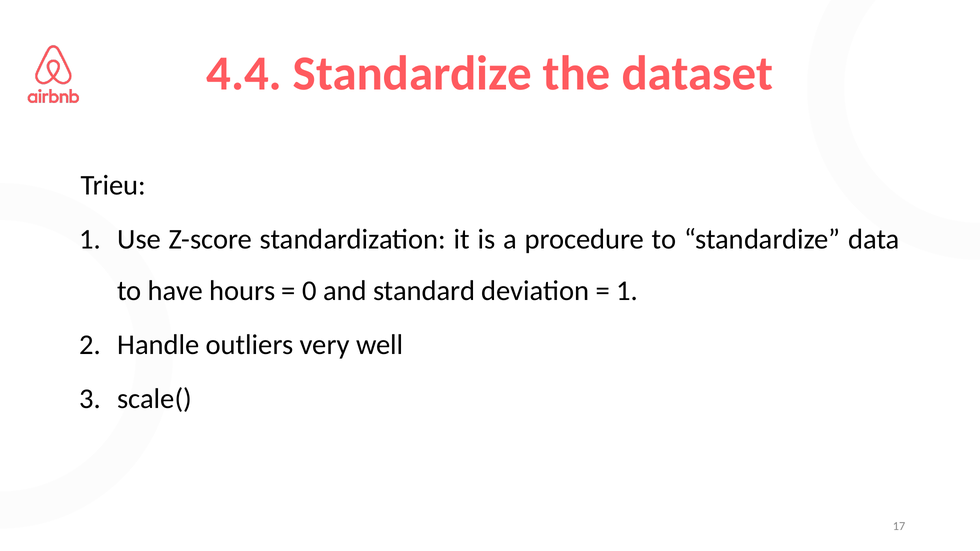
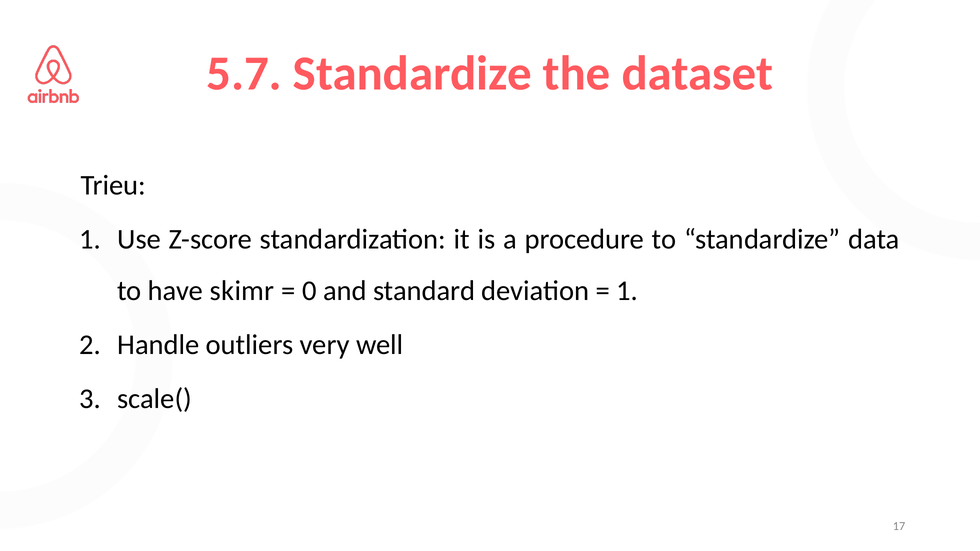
4.4: 4.4 -> 5.7 (244, 74)
hours: hours -> skimr (242, 291)
